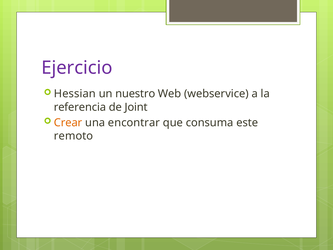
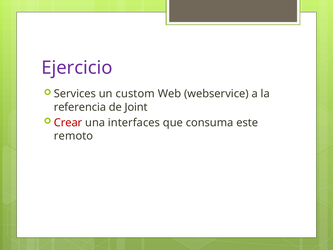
Hessian: Hessian -> Services (75, 94)
nuestro: nuestro -> custom (135, 94)
Crear colour: orange -> red (68, 123)
encontrar: encontrar -> interfaces (134, 123)
